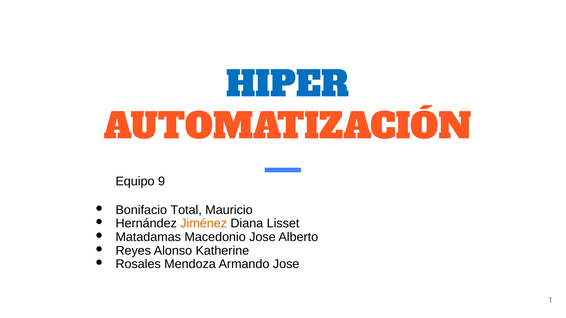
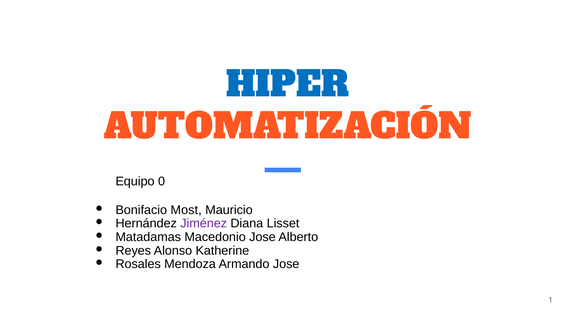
9: 9 -> 0 (162, 181)
Total: Total -> Most (186, 210)
Jiménez colour: orange -> purple (204, 224)
